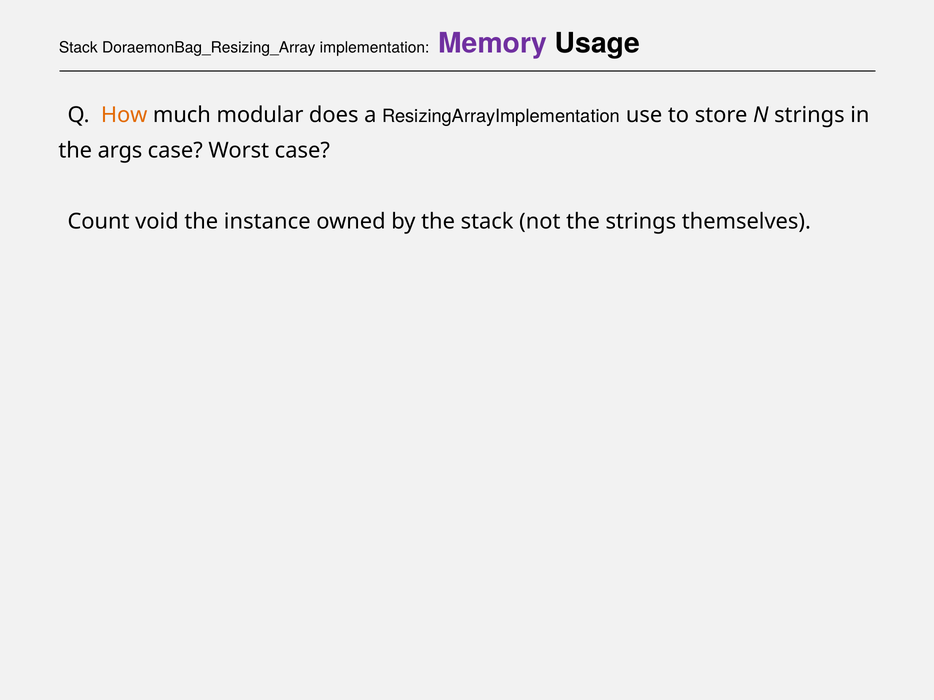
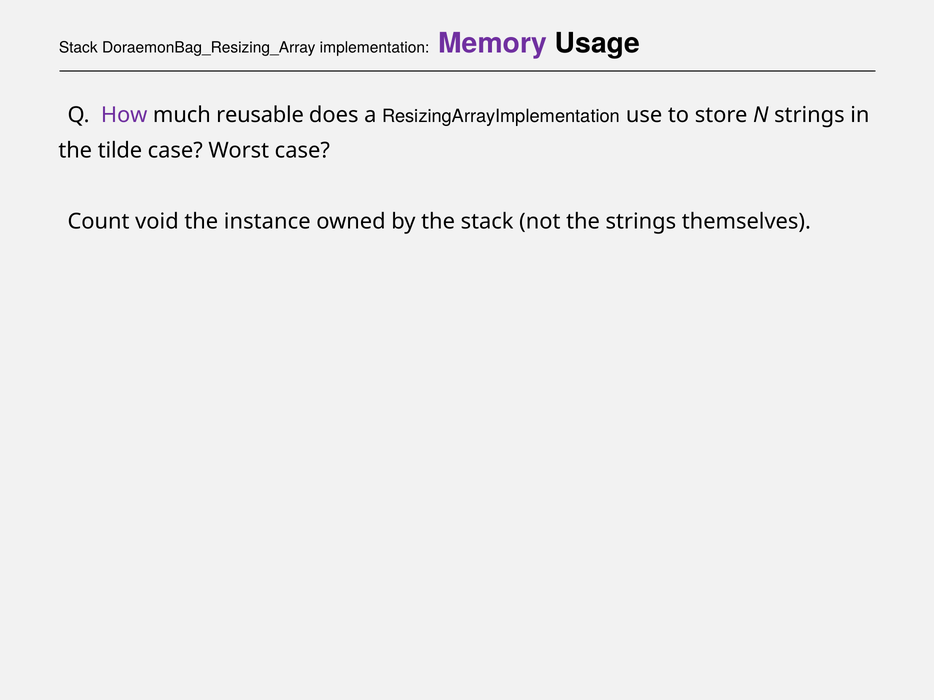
How colour: orange -> purple (124, 115)
modular: modular -> reusable (260, 115)
args: args -> tilde (120, 151)
